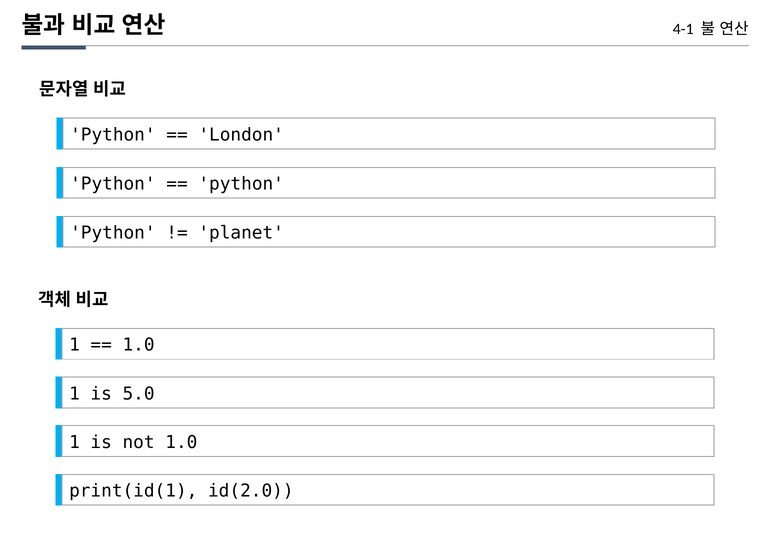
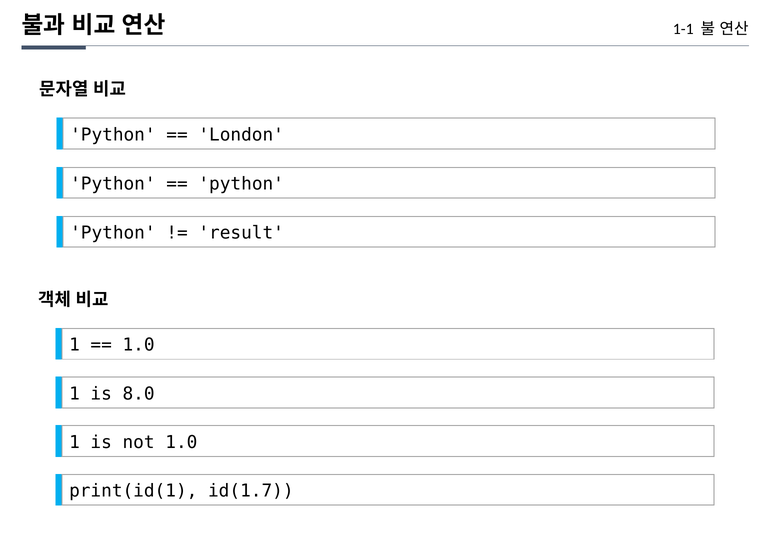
4-1: 4-1 -> 1-1 (683, 29)
planet: planet -> result (241, 233)
5.0: 5.0 -> 8.0 (139, 394)
id(2.0: id(2.0 -> id(1.7 (251, 491)
